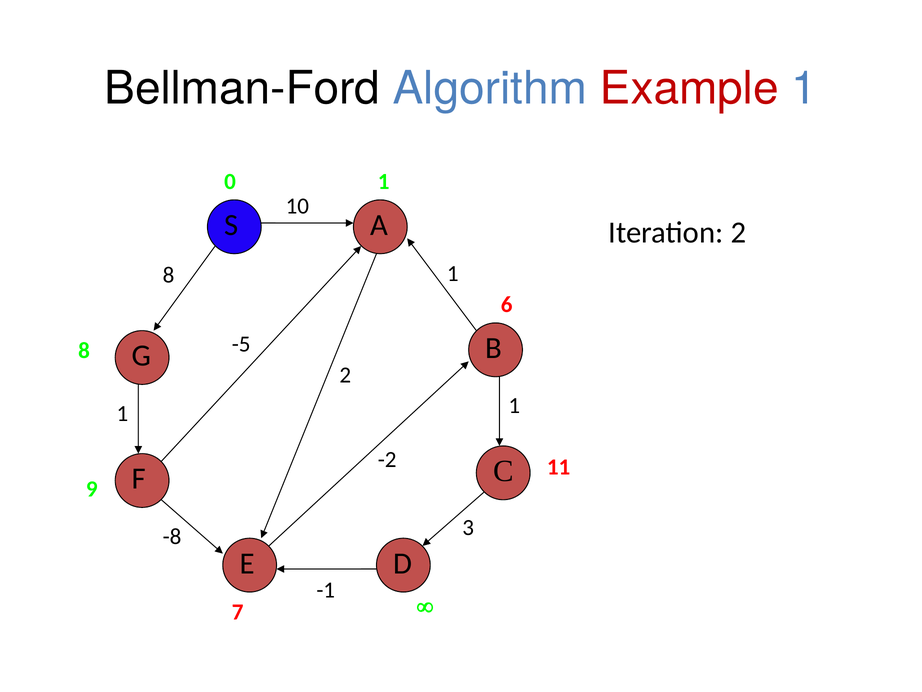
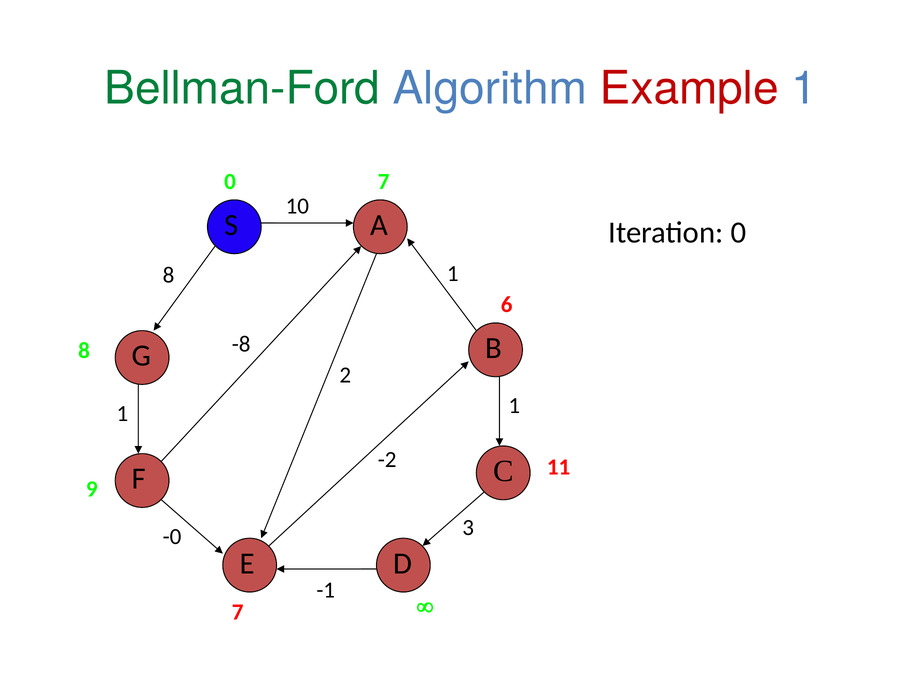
Bellman-Ford colour: black -> green (242, 89)
0 1: 1 -> 7 (384, 181)
Iteration 2: 2 -> 0 (738, 233)
-5: -5 -> -8 (241, 344)
-8: -8 -> -0 (172, 536)
